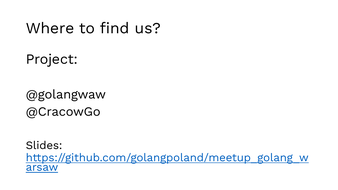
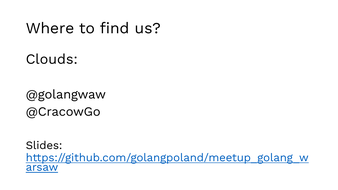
Project: Project -> Clouds (52, 59)
